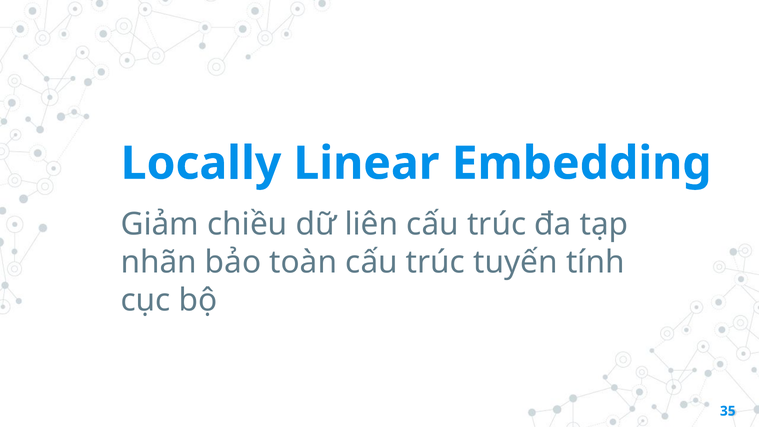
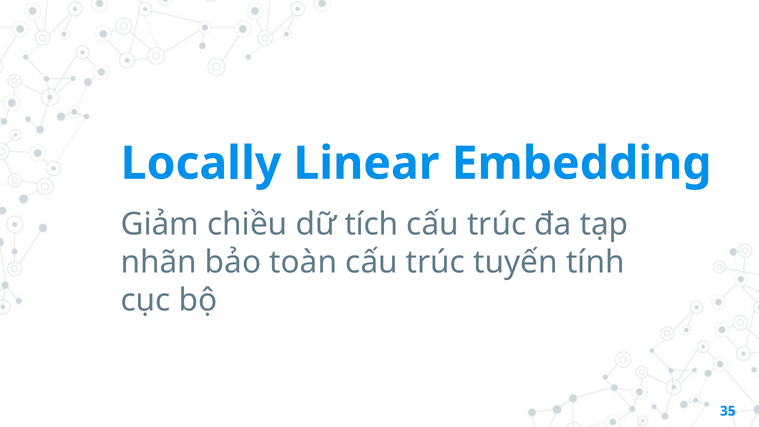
liên: liên -> tích (372, 224)
